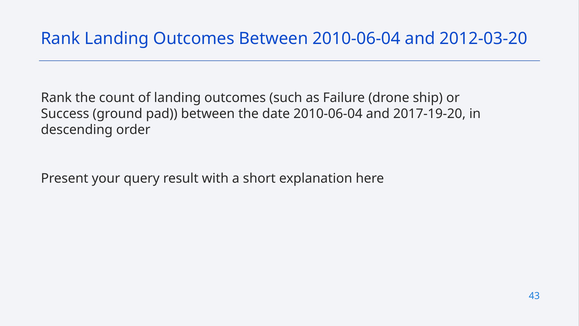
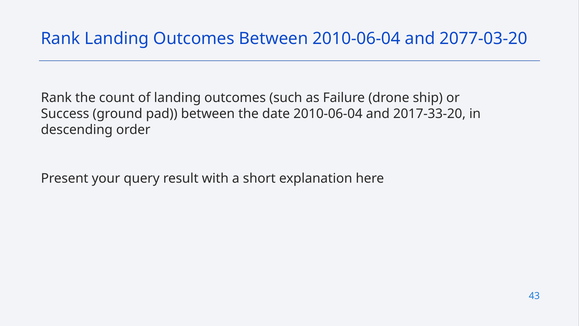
2012-03-20: 2012-03-20 -> 2077-03-20 (484, 39)
2017-19-20: 2017-19-20 -> 2017-33-20 (429, 114)
